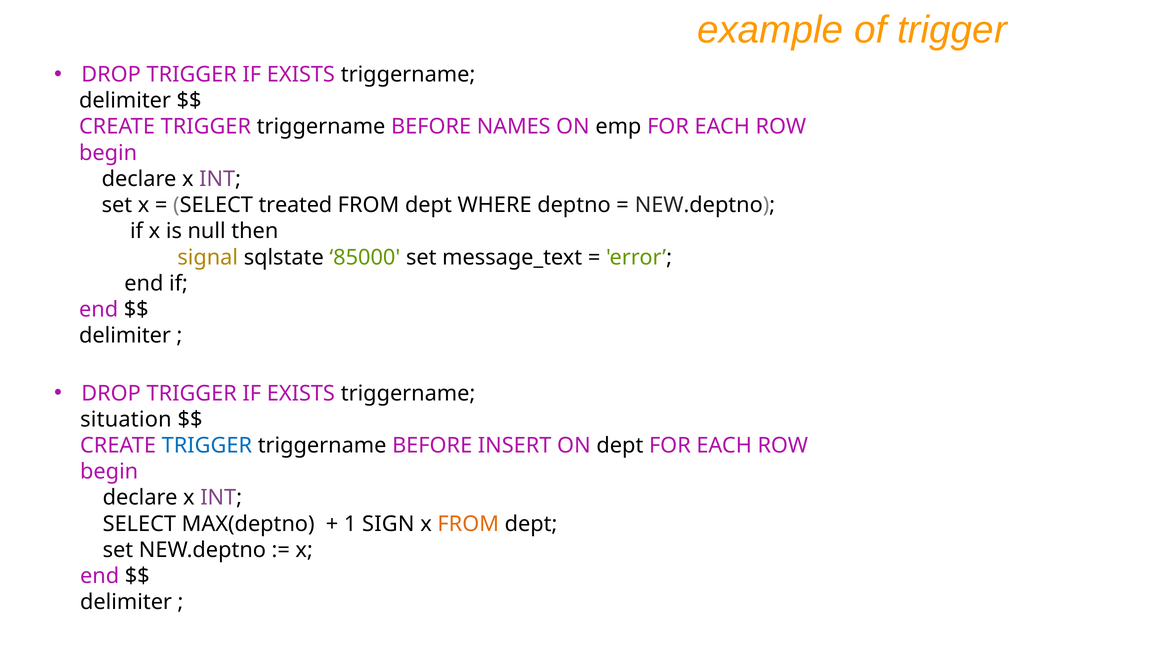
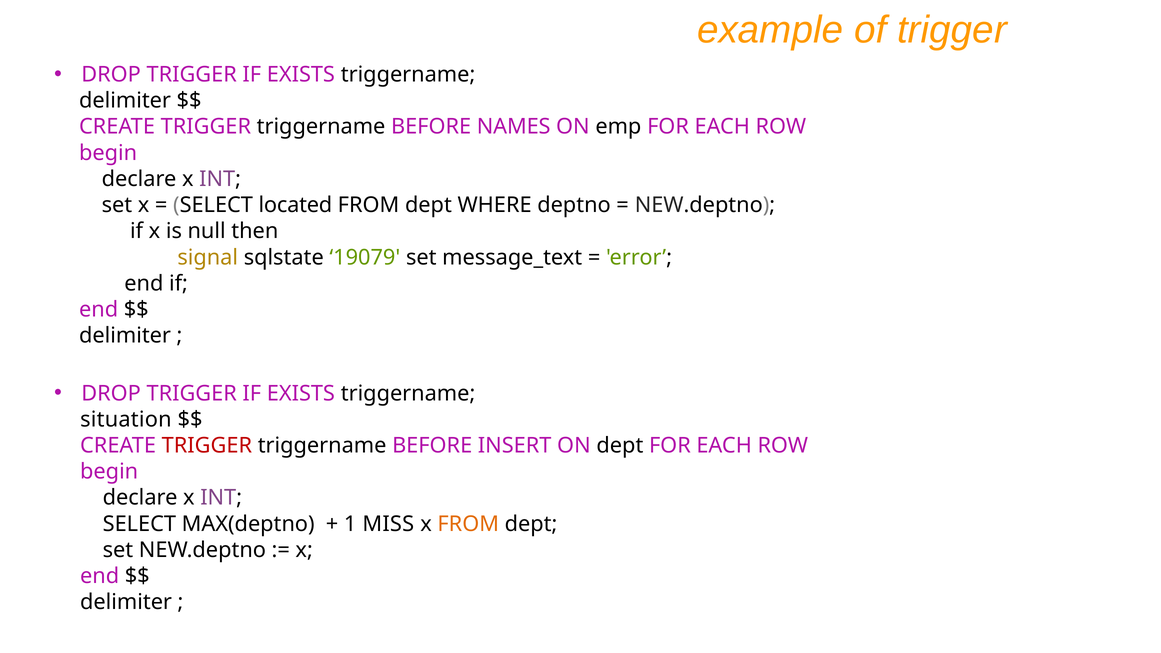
treated: treated -> located (295, 205)
85000: 85000 -> 19079 (365, 257)
TRIGGER colour: blue -> red (207, 446)
SIGN: SIGN -> MISS (388, 524)
